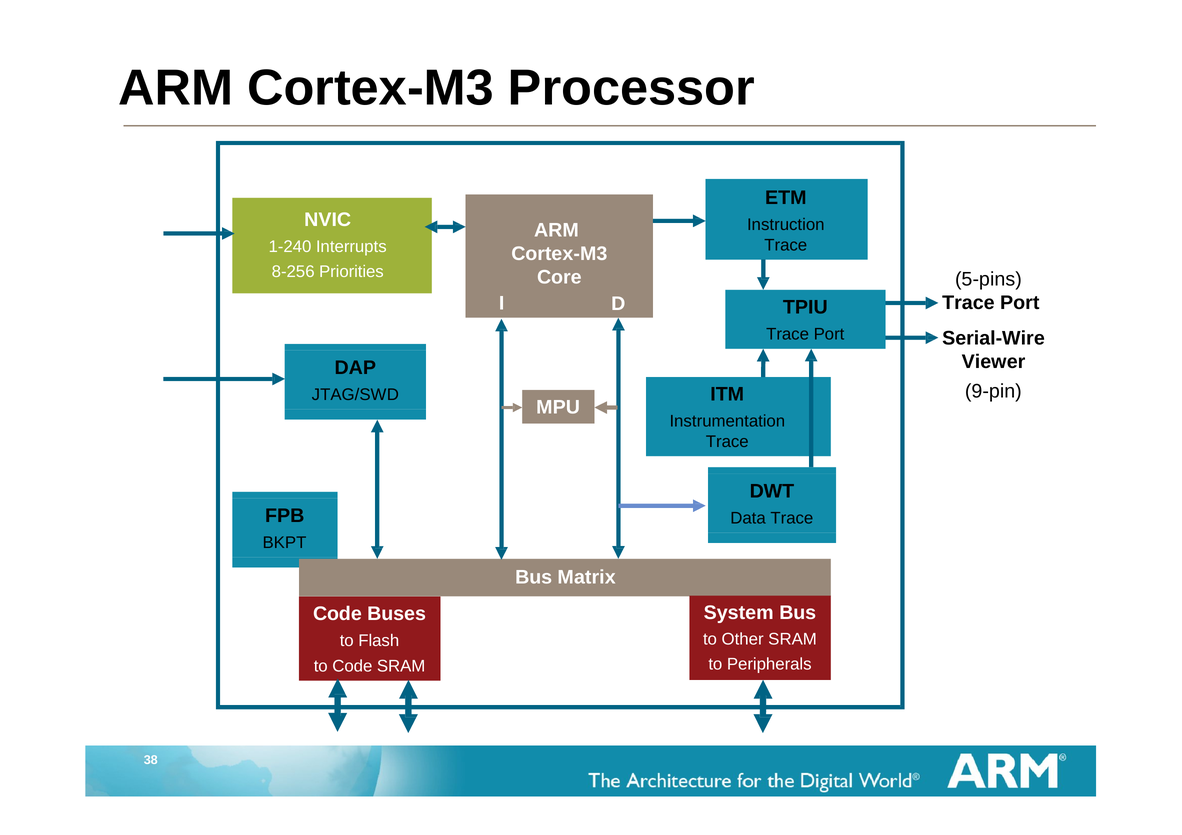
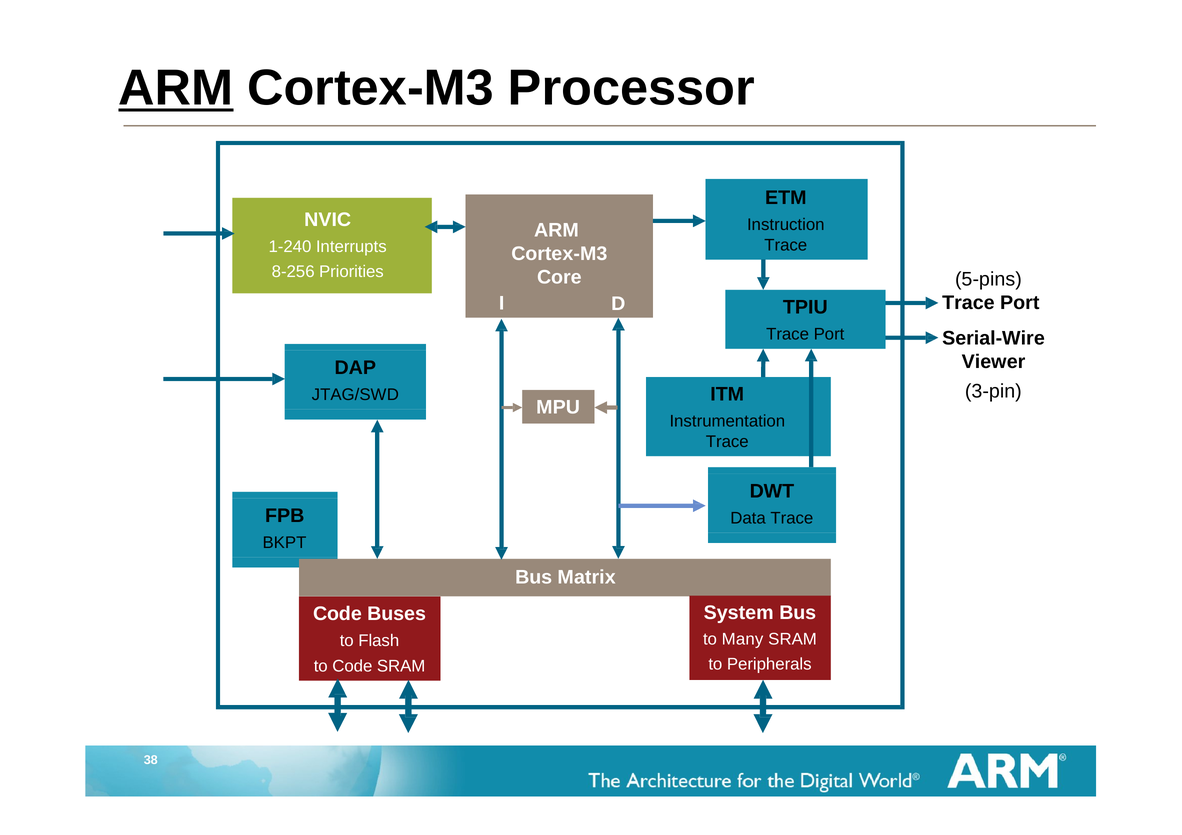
ARM underline: none -> present (176, 88)
9-pin: 9-pin -> 3-pin (993, 392)
Other: Other -> Many (743, 639)
